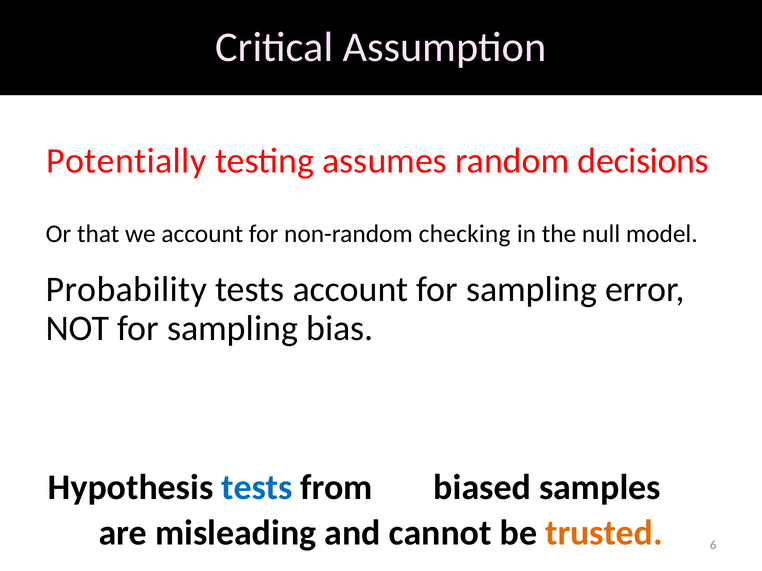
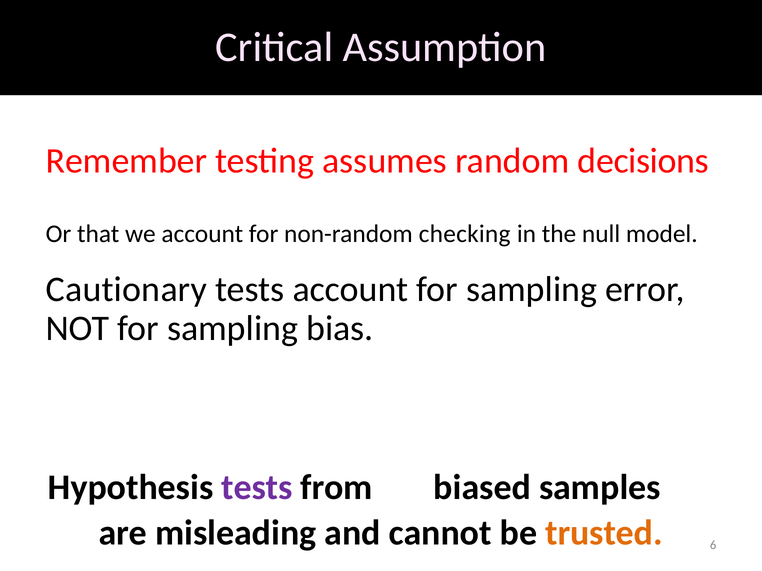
Potentially: Potentially -> Remember (126, 161)
Probability: Probability -> Cautionary (126, 290)
tests colour: blue -> purple (257, 488)
